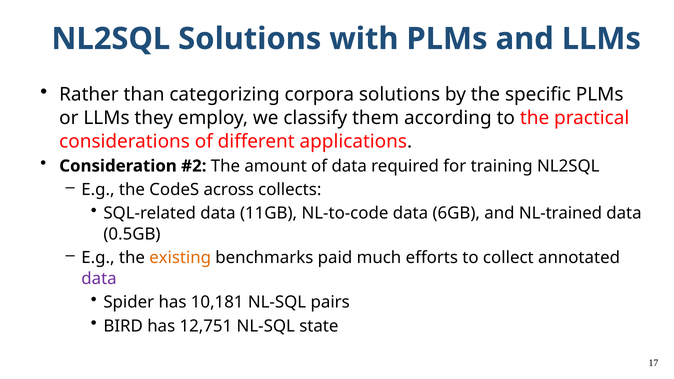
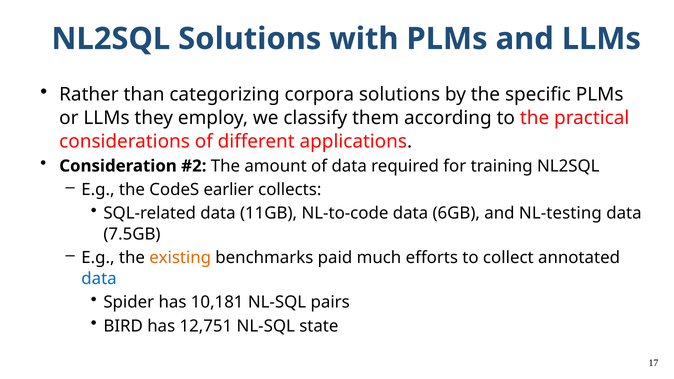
across: across -> earlier (229, 190)
NL-trained: NL-trained -> NL-testing (560, 213)
0.5GB: 0.5GB -> 7.5GB (132, 234)
data colour: purple -> blue (99, 279)
